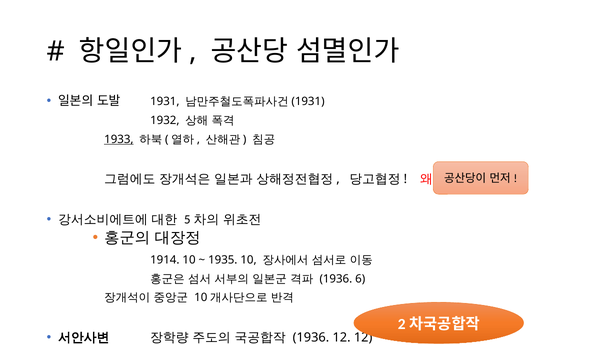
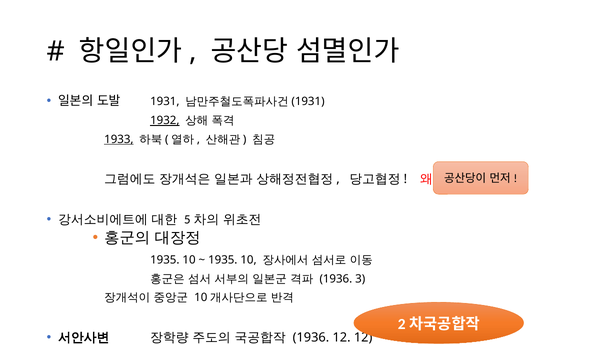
1932 underline: none -> present (165, 120)
1914: 1914 -> 1935 (165, 260)
6: 6 -> 3 (360, 279)
